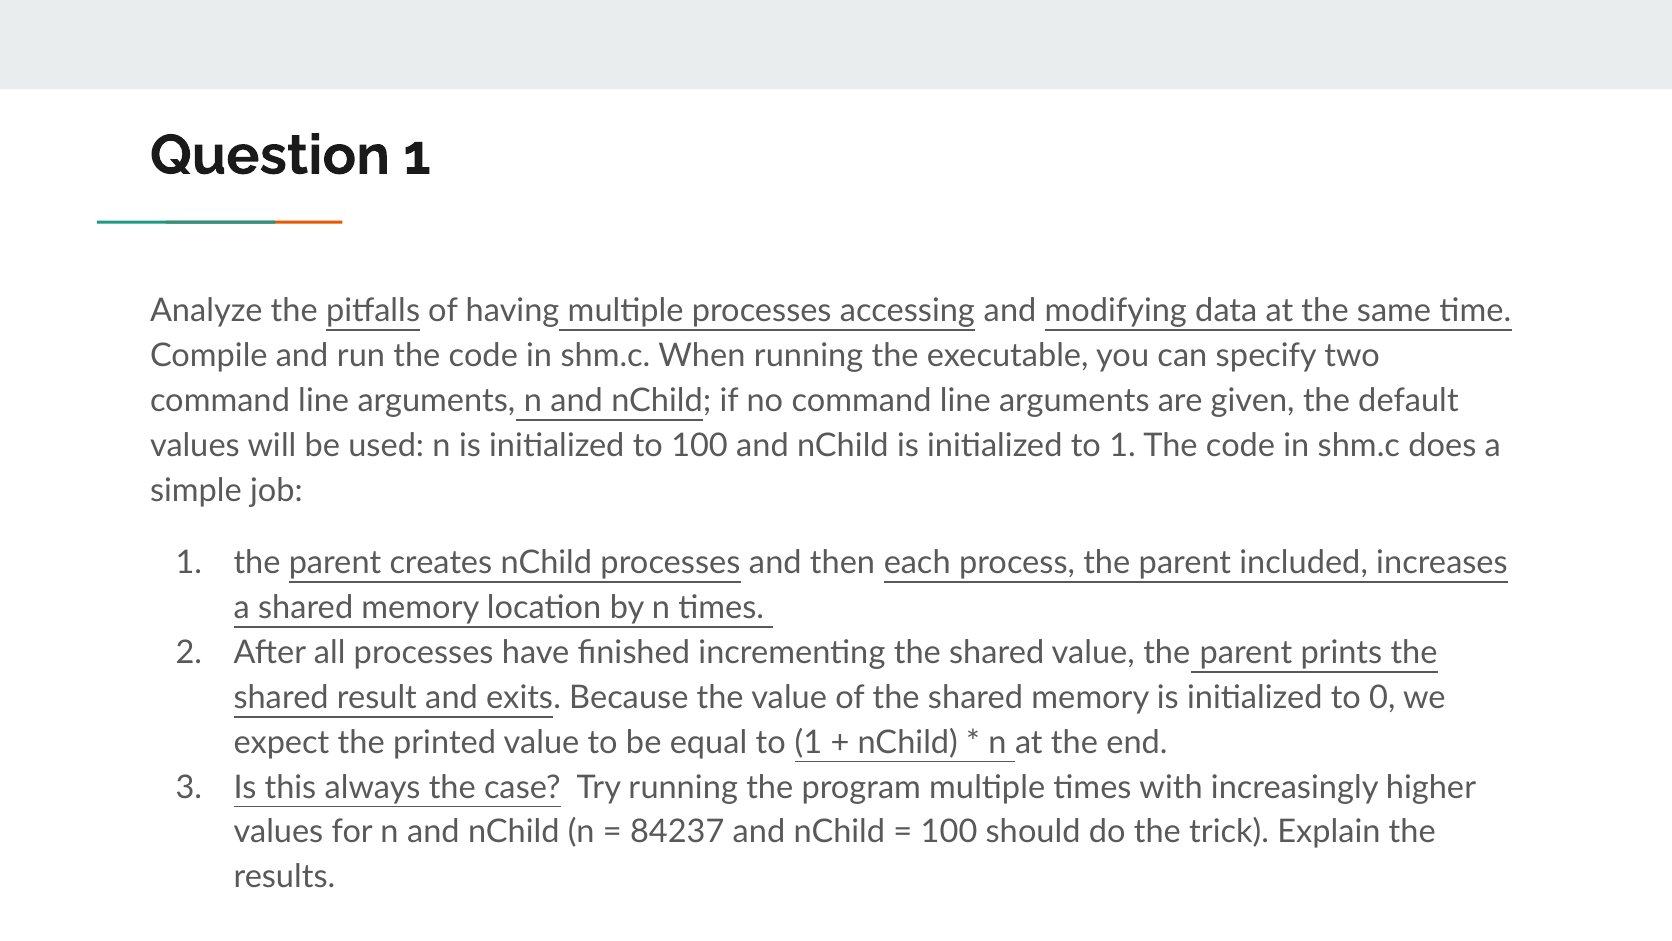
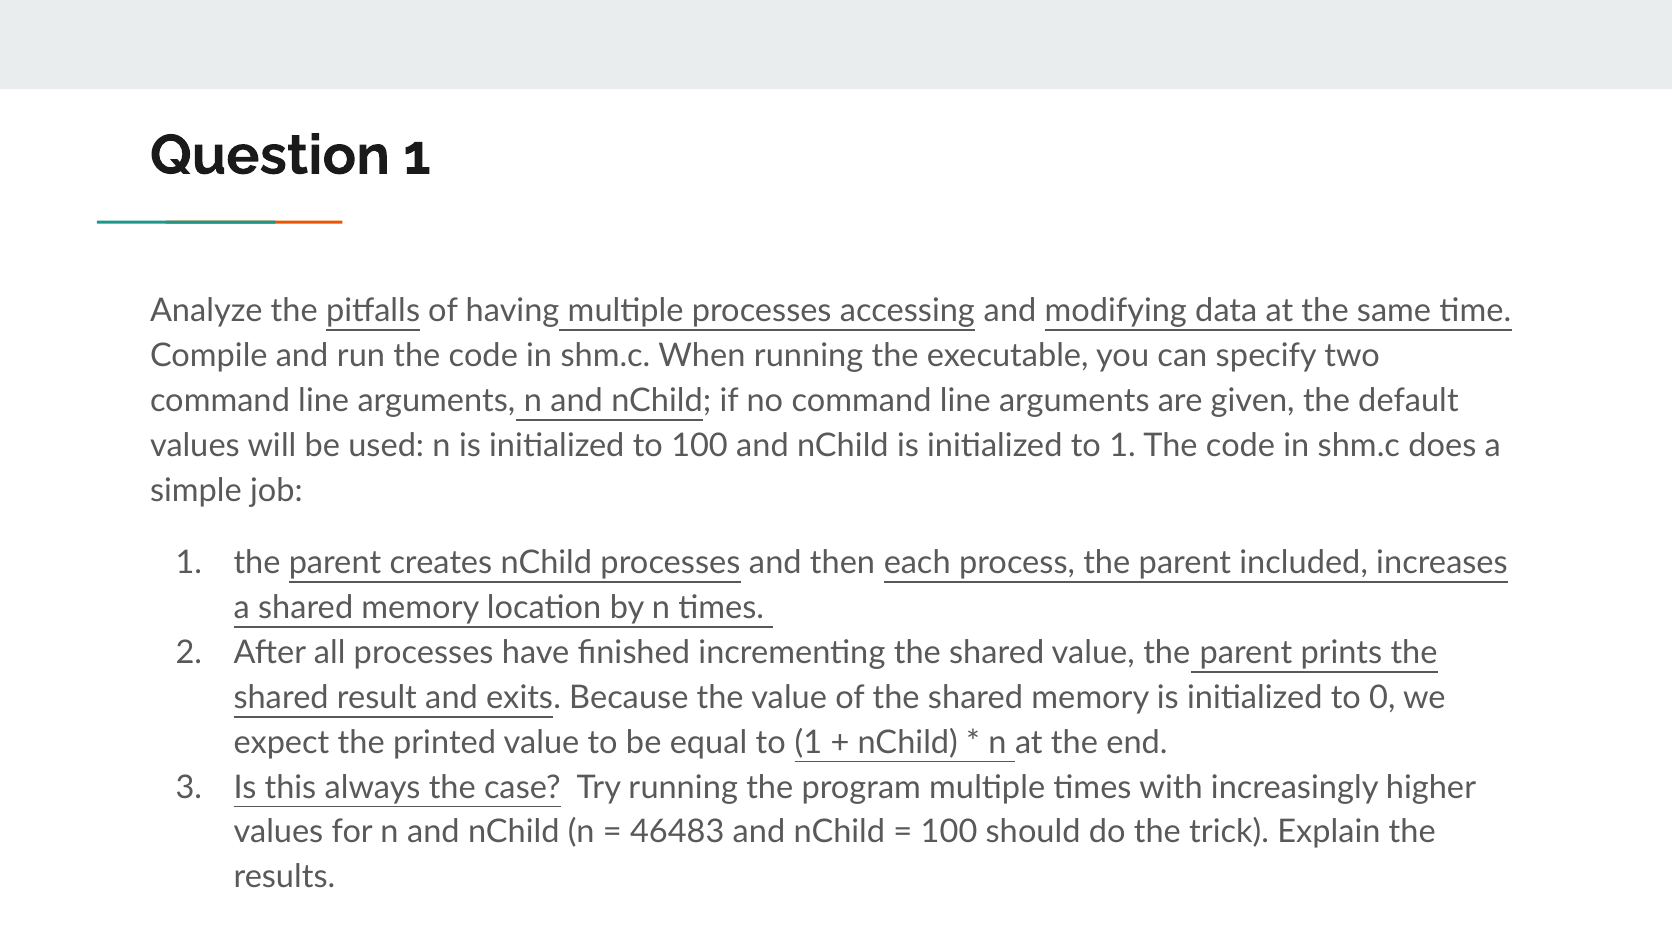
84237: 84237 -> 46483 (677, 832)
